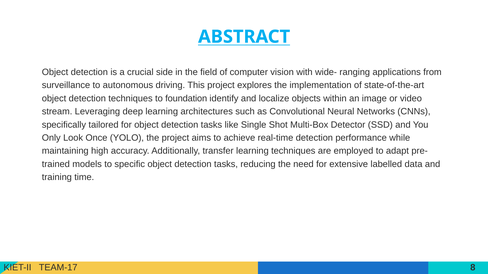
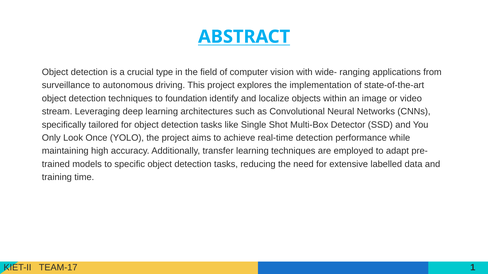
side: side -> type (165, 72)
8: 8 -> 1 (473, 268)
